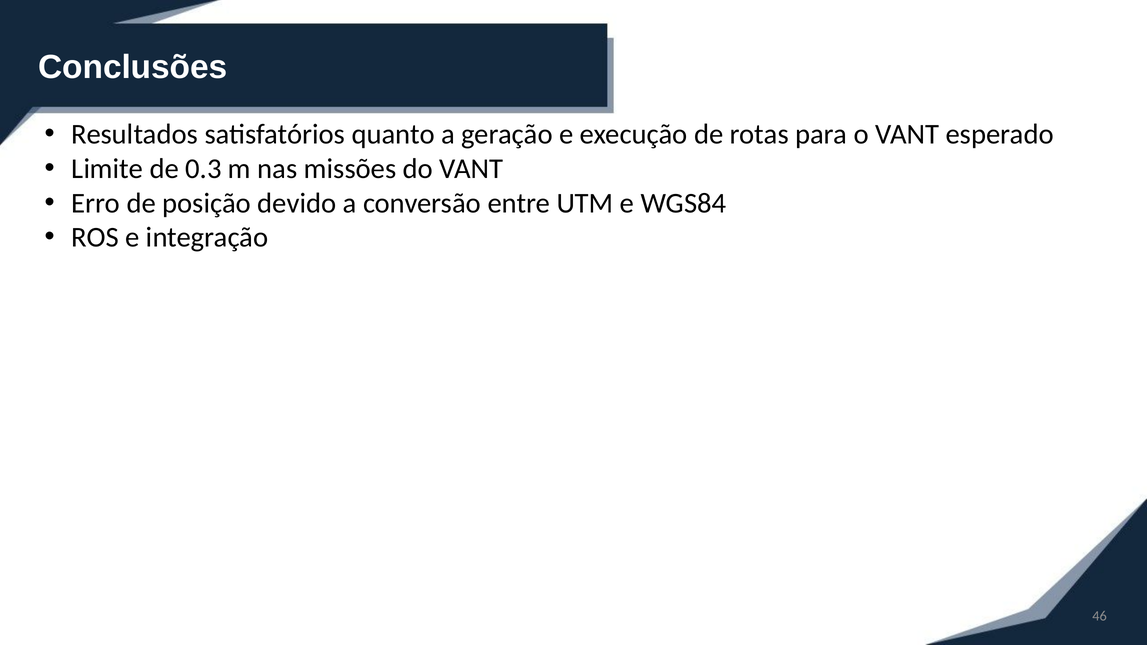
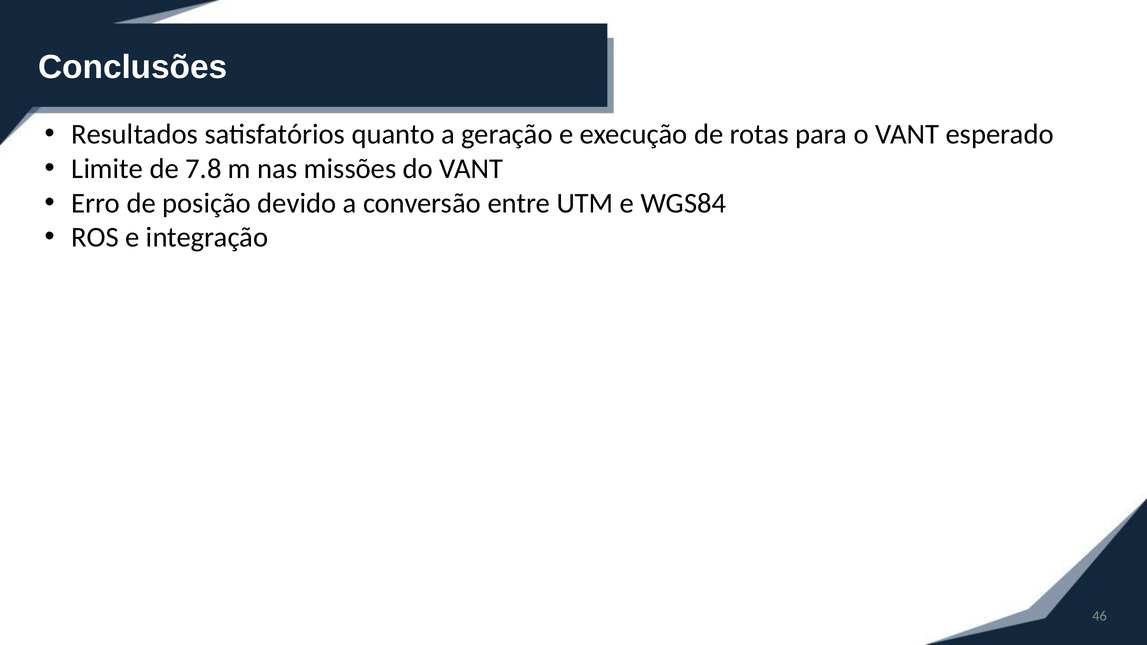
0.3: 0.3 -> 7.8 (203, 169)
